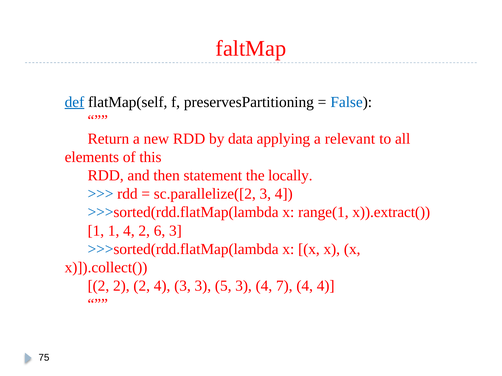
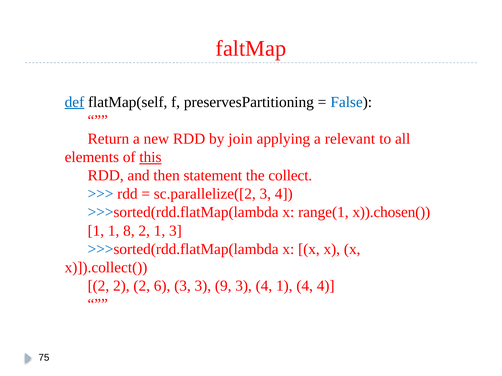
data: data -> join (240, 139)
this underline: none -> present (150, 157)
locally: locally -> collect (290, 176)
x)).extract(: x)).extract( -> x)).chosen( (391, 213)
1 4: 4 -> 8 (129, 231)
2 6: 6 -> 1 (160, 231)
2 4: 4 -> 6 (162, 286)
5: 5 -> 9 (223, 286)
4 7: 7 -> 1 (284, 286)
